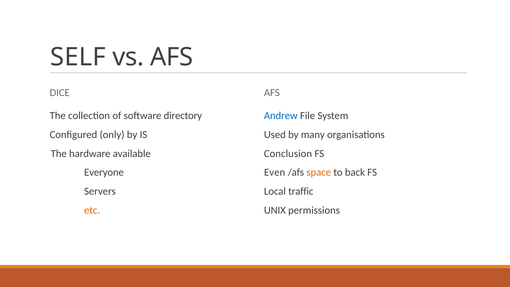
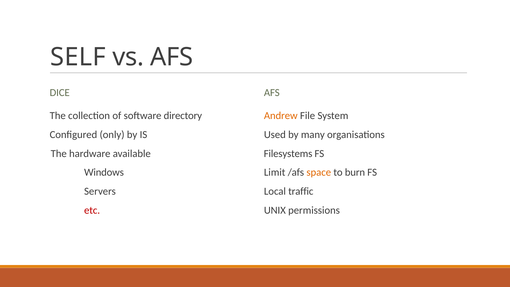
Andrew colour: blue -> orange (281, 116)
Conclusion: Conclusion -> Filesystems (288, 153)
Everyone: Everyone -> Windows (104, 172)
Even: Even -> Limit (275, 172)
back: back -> burn (355, 172)
etc colour: orange -> red (92, 210)
